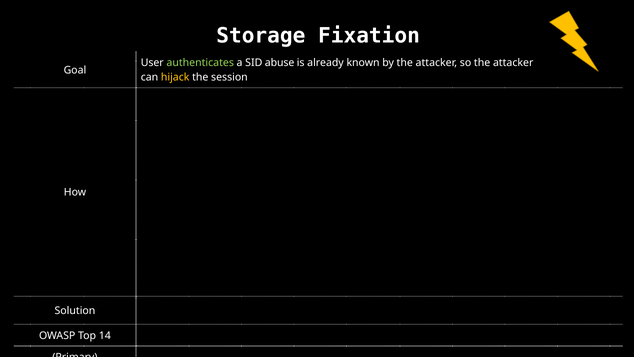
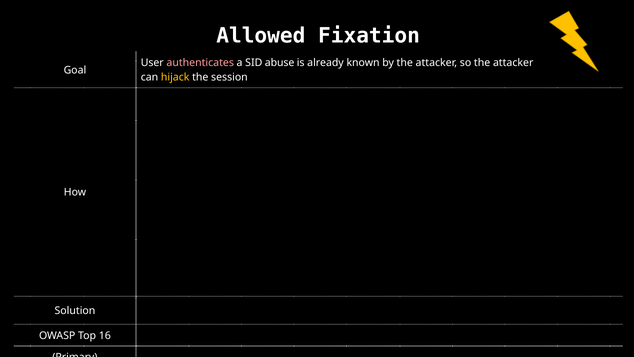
Storage: Storage -> Allowed (261, 36)
authenticates colour: light green -> pink (200, 63)
14: 14 -> 16 (105, 335)
